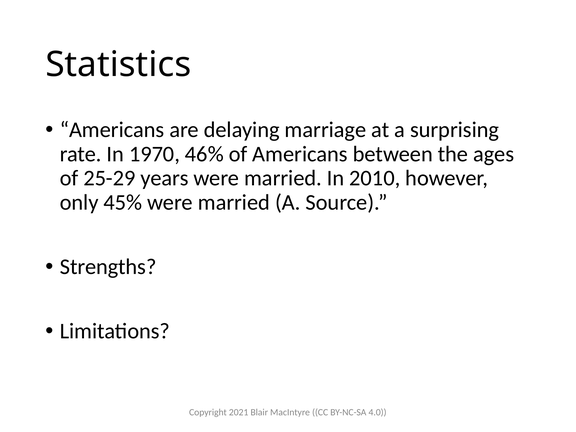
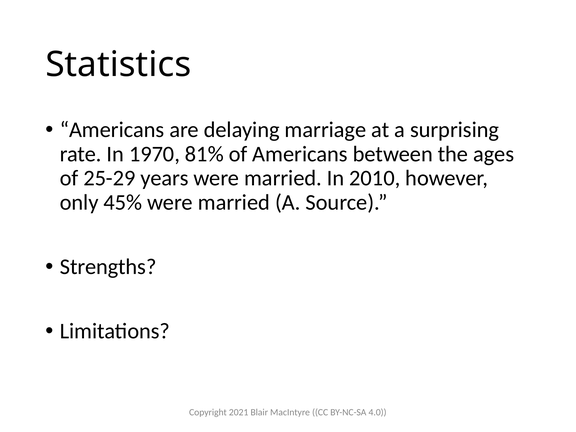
46%: 46% -> 81% (204, 154)
